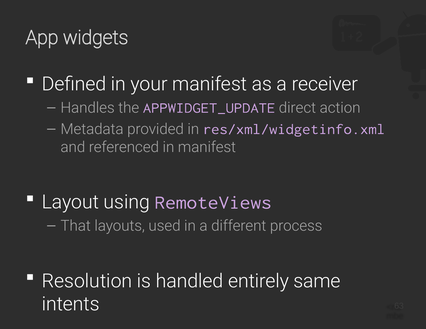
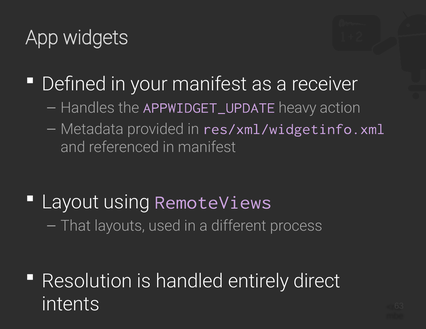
direct: direct -> heavy (298, 108)
same: same -> direct (317, 281)
